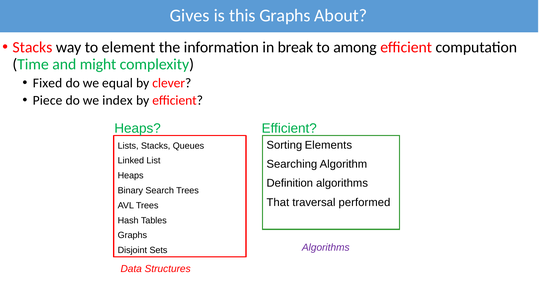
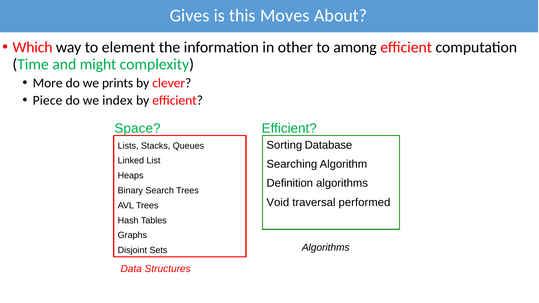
this Graphs: Graphs -> Moves (285, 16)
Stacks: Stacks -> Which (32, 47)
break: break -> other (295, 47)
Fixed: Fixed -> More (48, 83)
equal: equal -> prints (118, 83)
Heaps: Heaps -> Space (137, 128)
Elements: Elements -> Database (328, 145)
That: That -> Void (278, 202)
Algorithms colour: purple -> black (326, 248)
